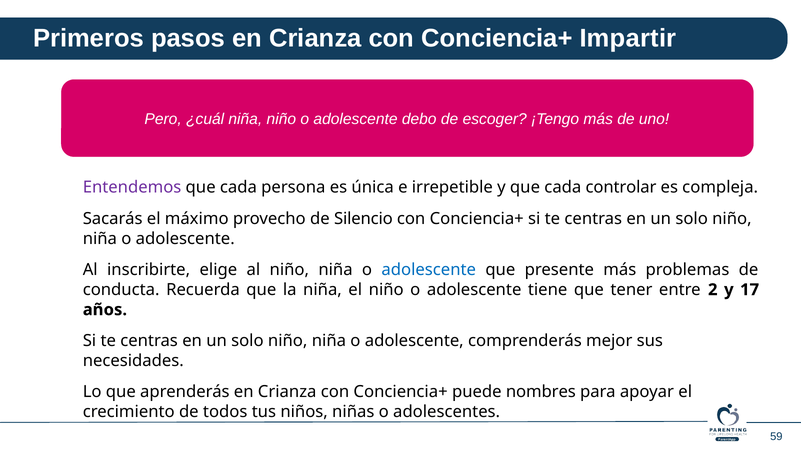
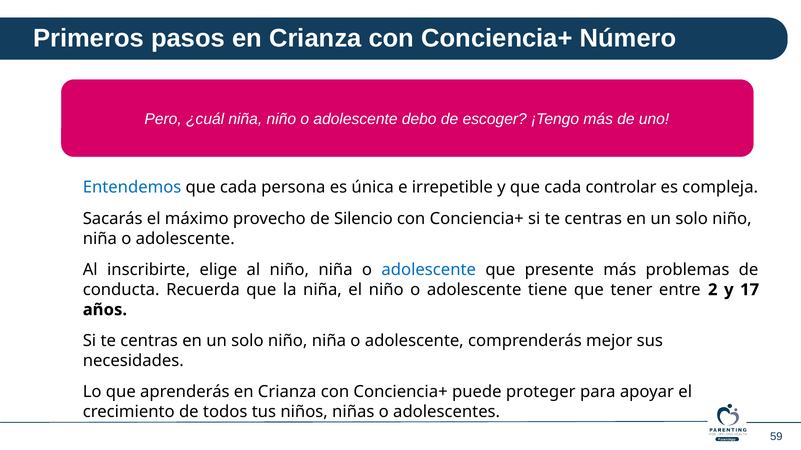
Impartir: Impartir -> Número (628, 38)
Entendemos colour: purple -> blue (132, 188)
nombres: nombres -> proteger (541, 392)
